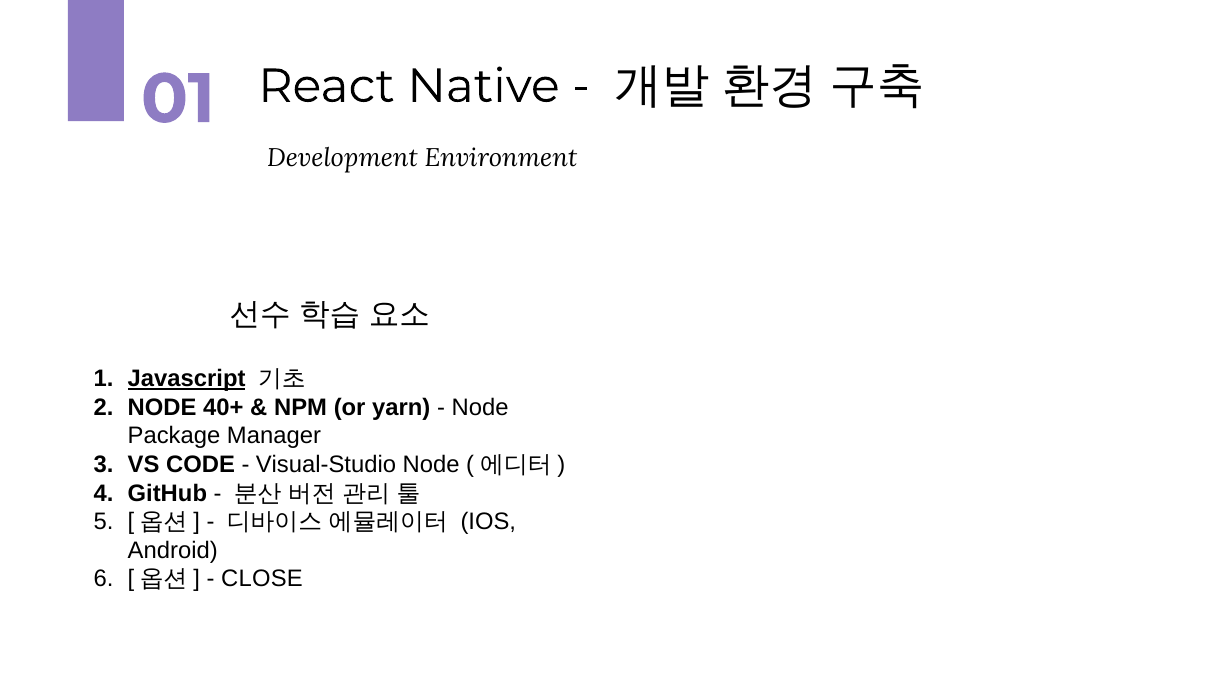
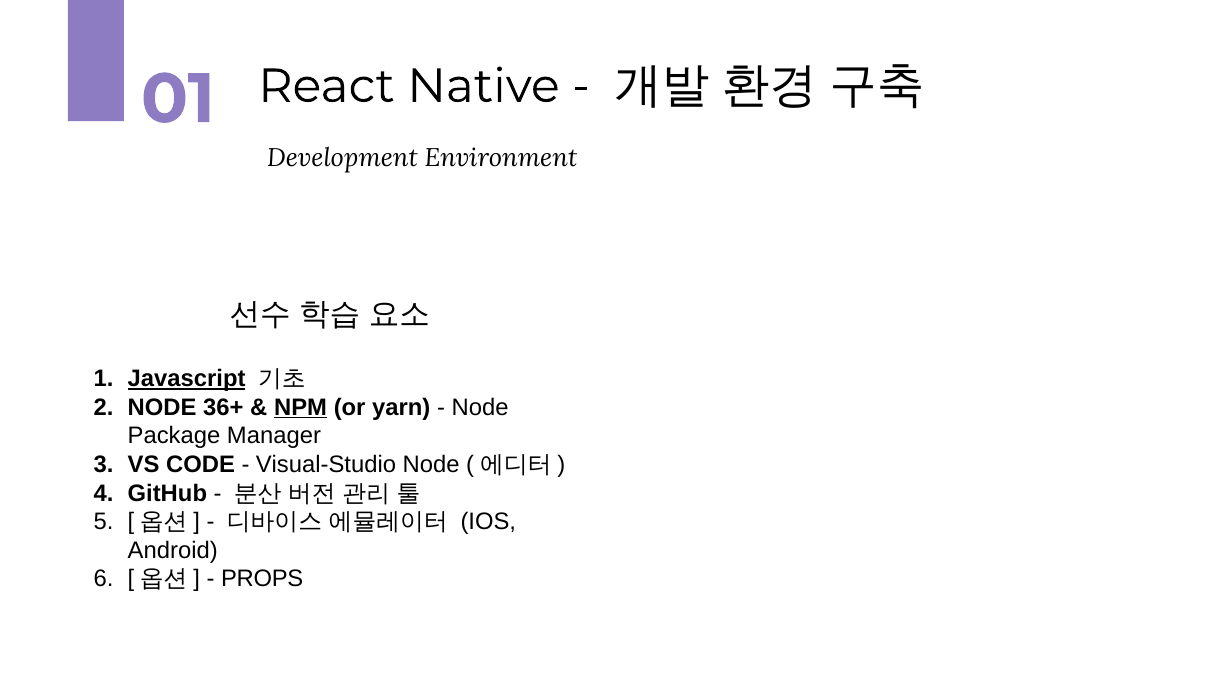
40+: 40+ -> 36+ (223, 407)
NPM underline: none -> present (301, 407)
CLOSE: CLOSE -> PROPS (262, 579)
